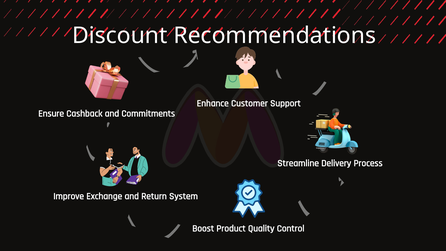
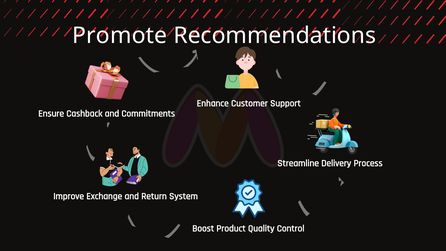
Discount: Discount -> Promote (120, 35)
